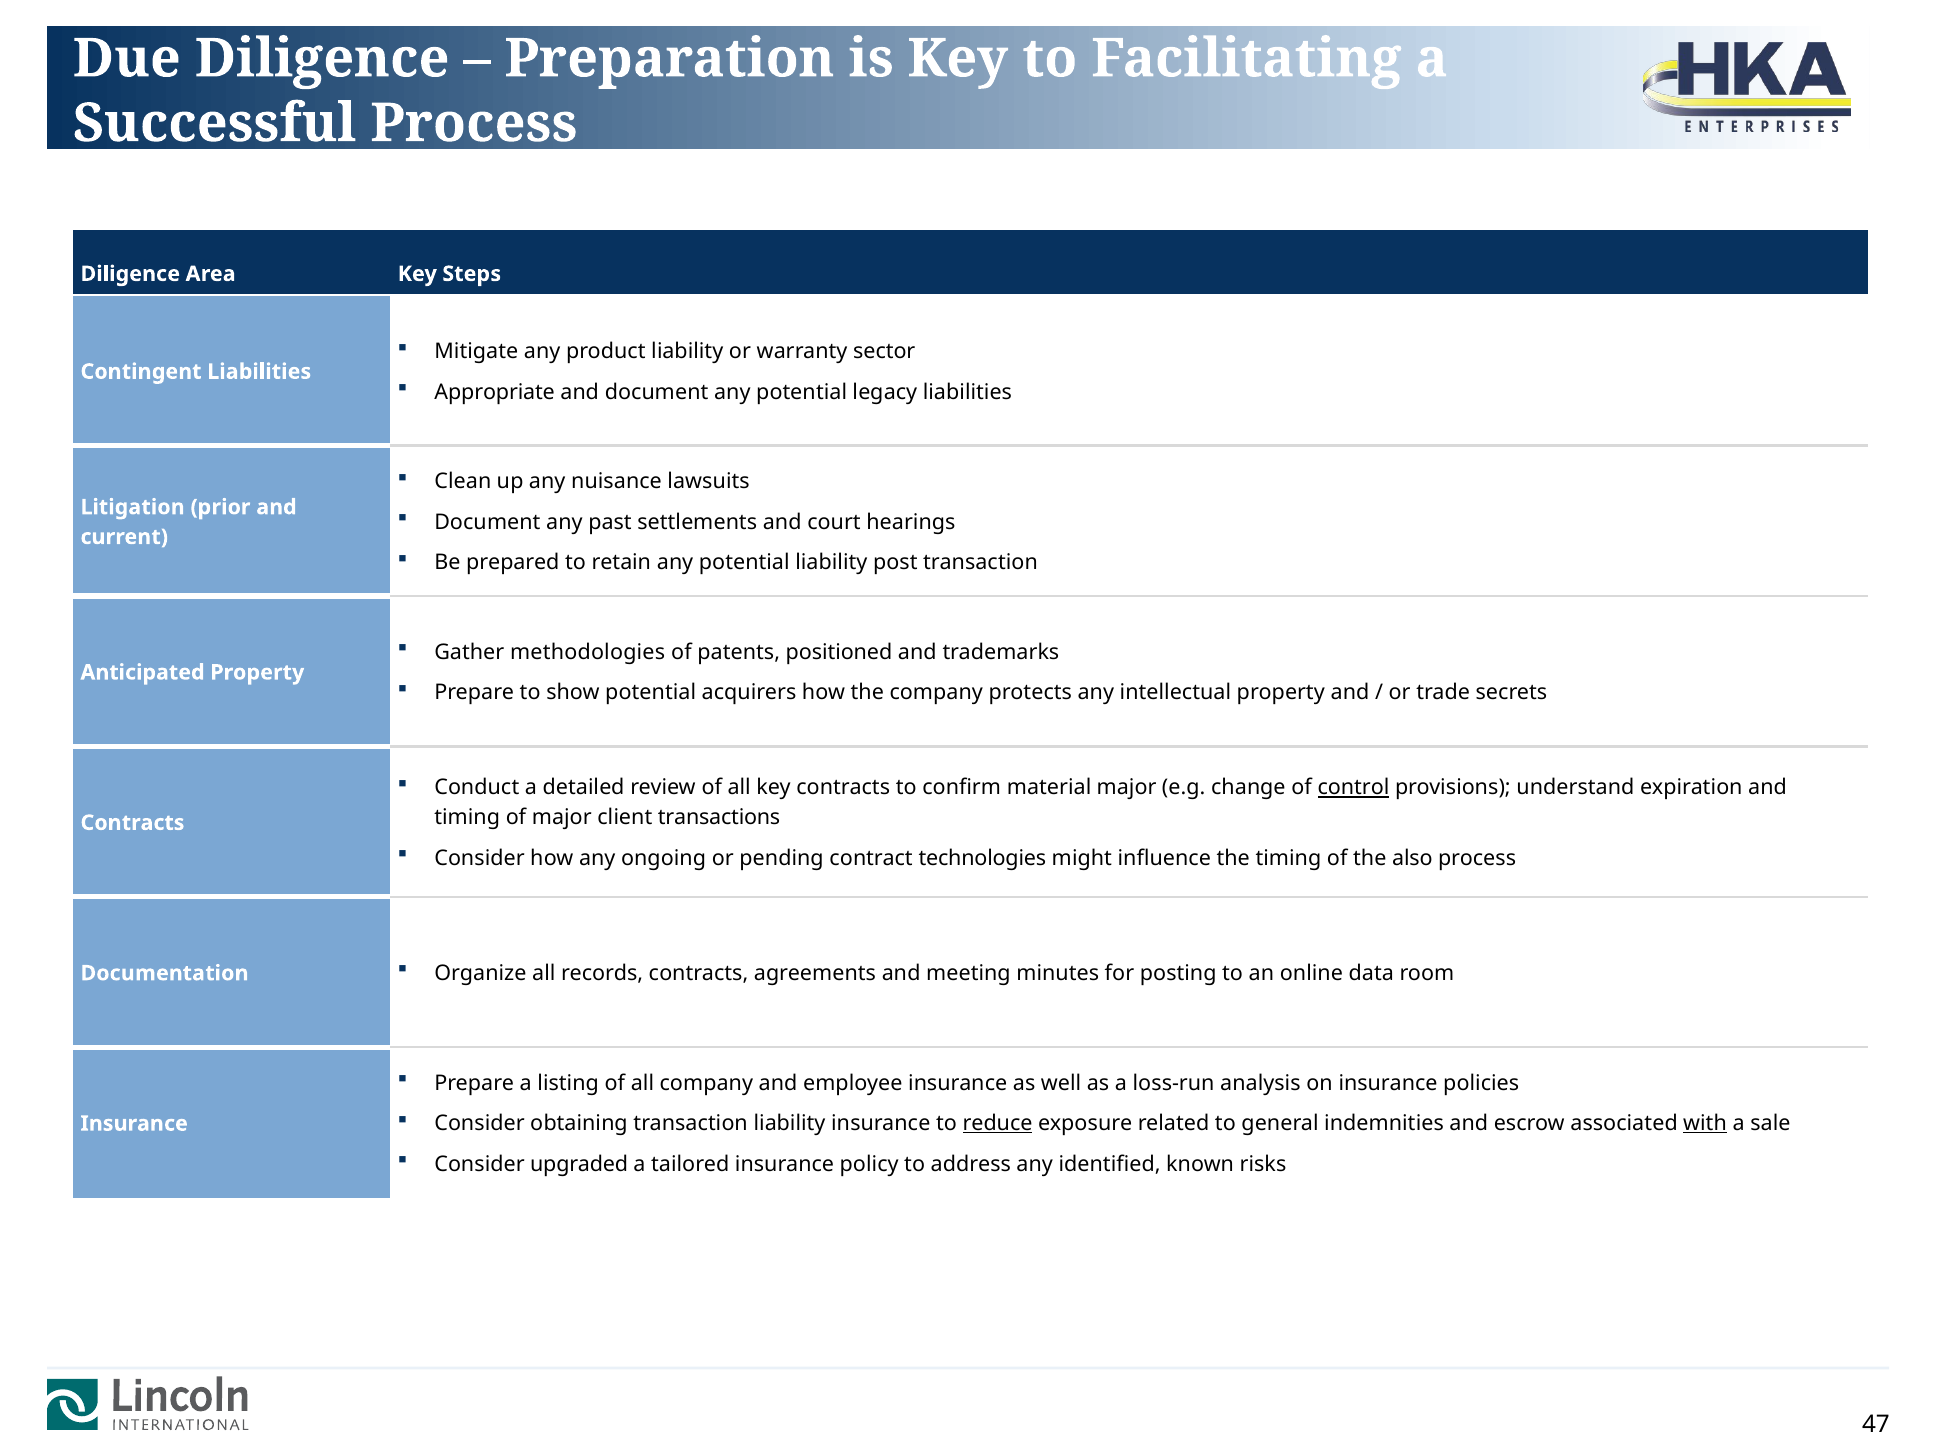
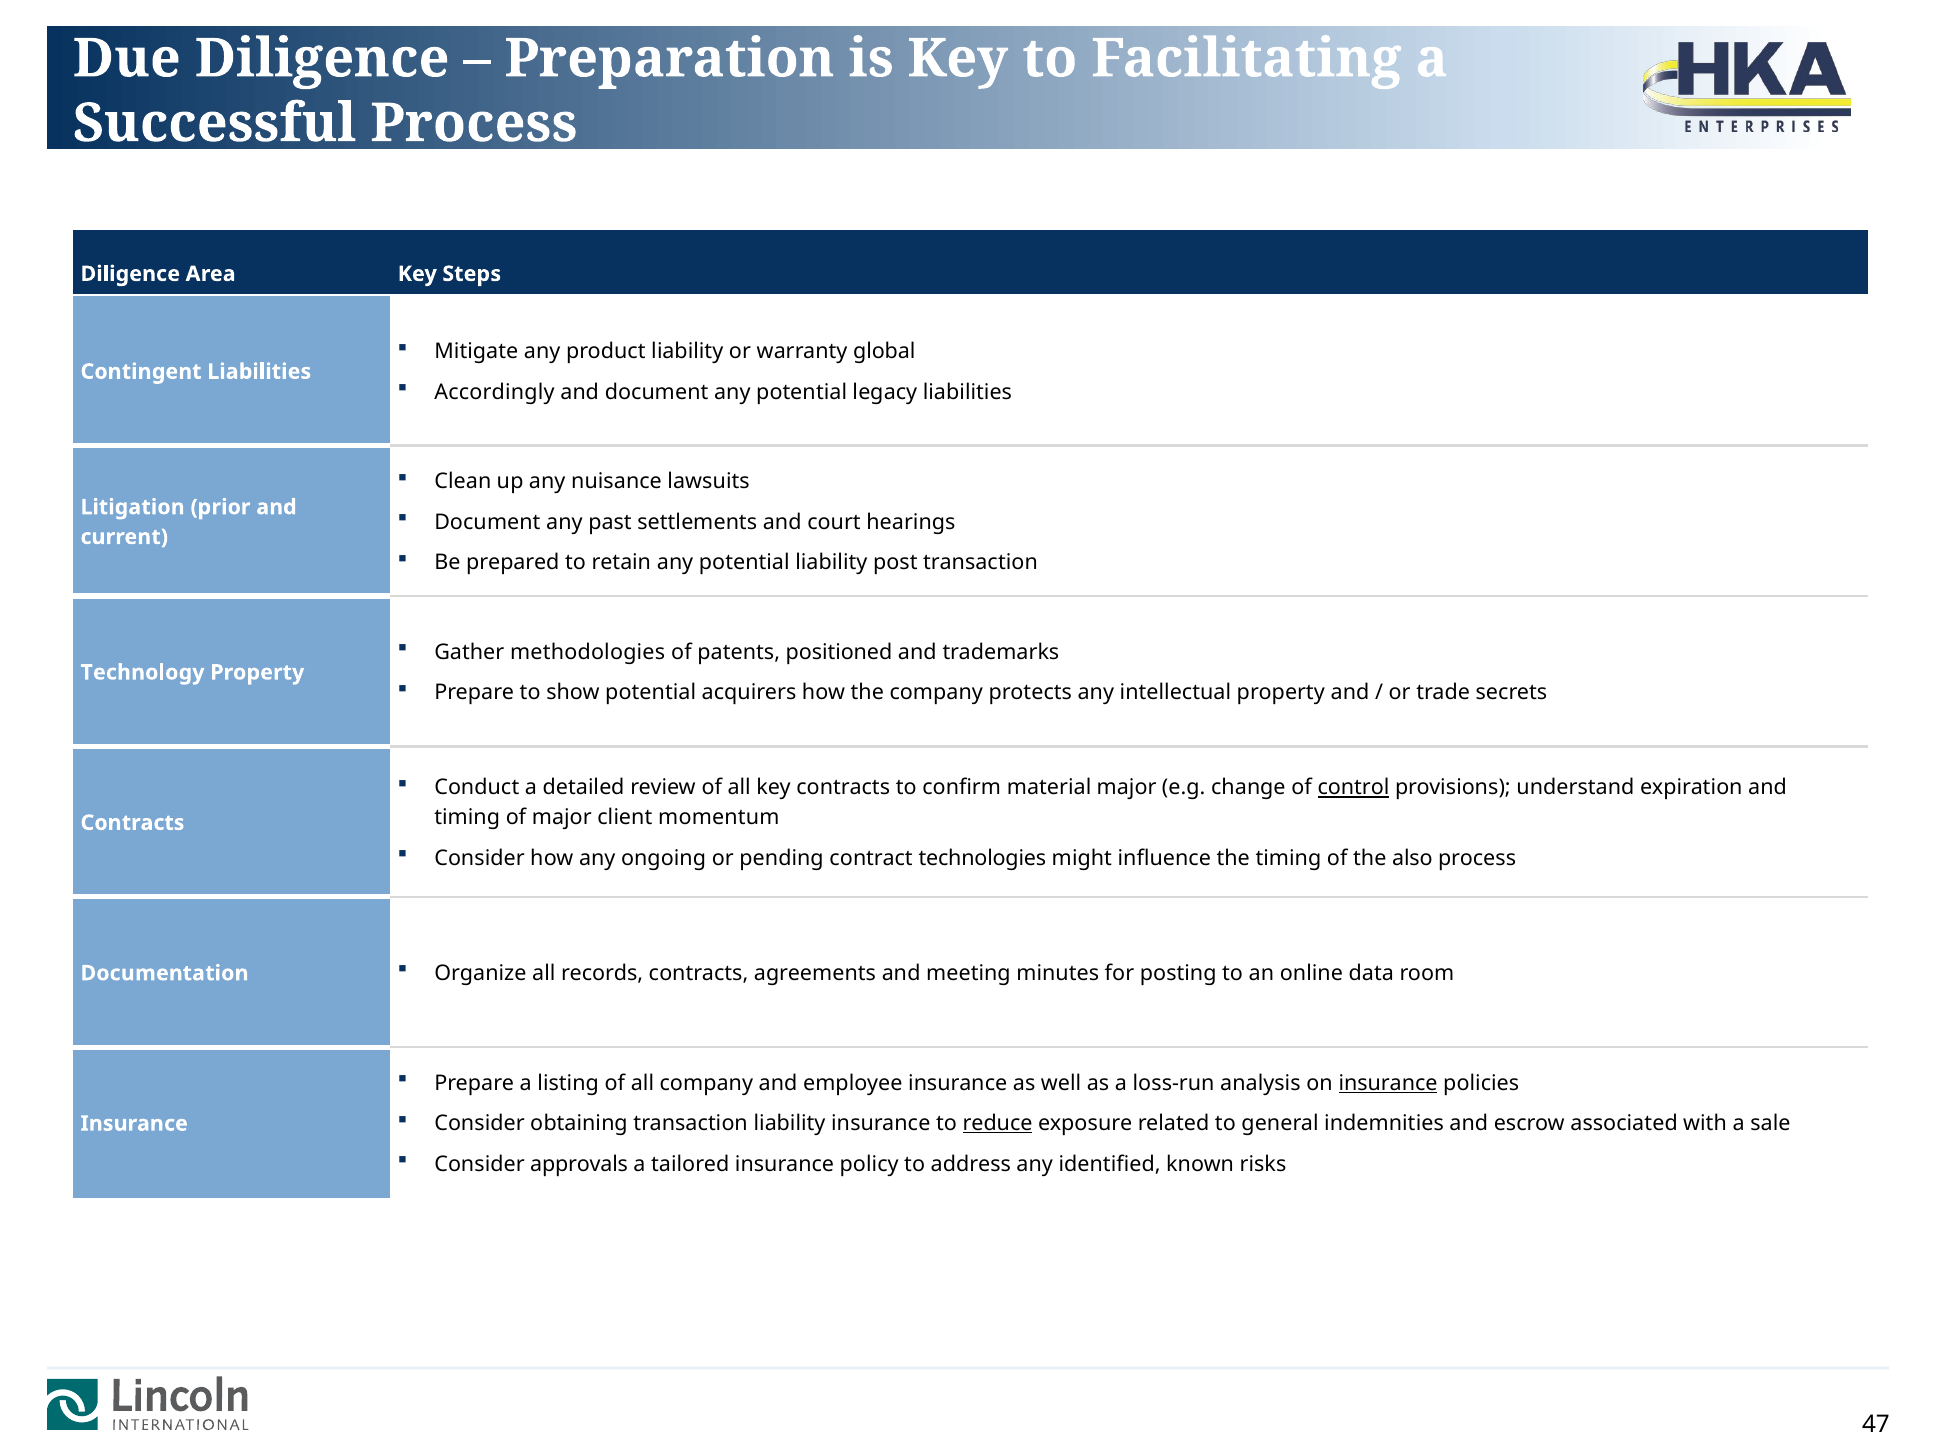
sector: sector -> global (884, 351)
Appropriate: Appropriate -> Accordingly (494, 392)
Anticipated: Anticipated -> Technology (142, 672)
transactions: transactions -> momentum (719, 817)
insurance underline: none -> present (1388, 1082)
with underline: present -> none (1705, 1123)
upgraded: upgraded -> approvals (579, 1164)
